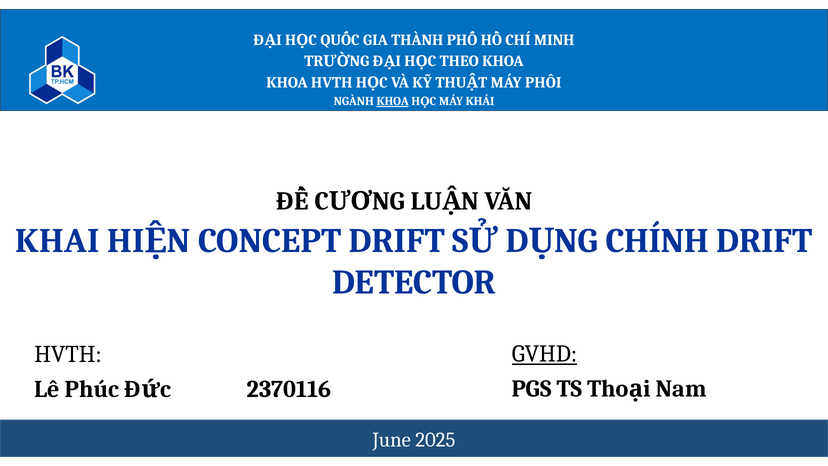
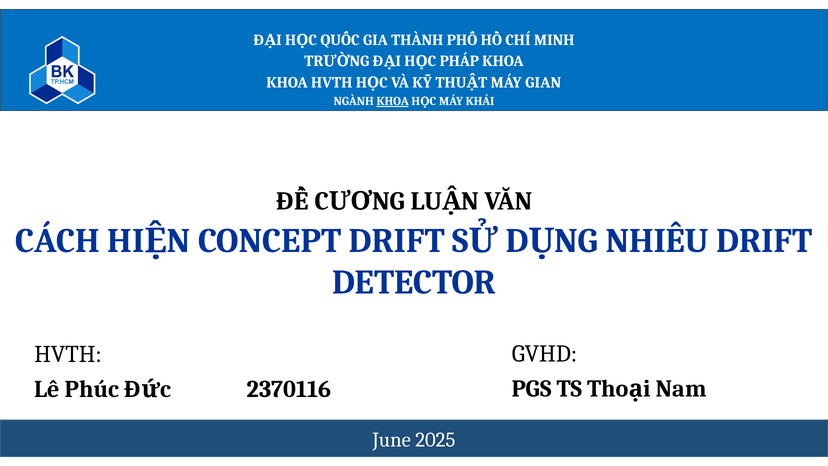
THEO: THEO -> PHÁP (459, 61)
PHỐI: PHỐI -> GIAN (543, 82)
KHAI: KHAI -> CÁCH (58, 241)
CHÍNH: CHÍNH -> NHIỀU (657, 241)
GVHD underline: present -> none (544, 354)
